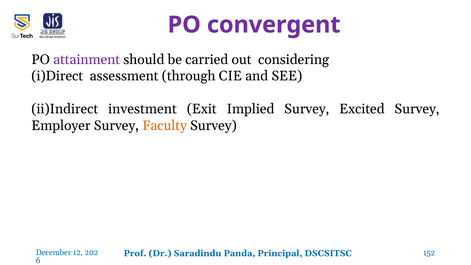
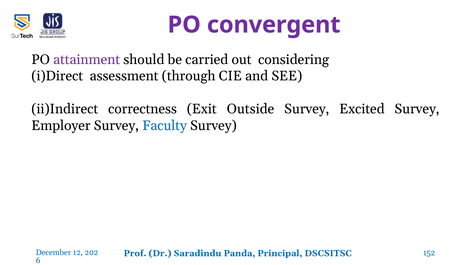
investment: investment -> correctness (143, 109)
Implied: Implied -> Outside (250, 109)
Faculty colour: orange -> blue (165, 125)
